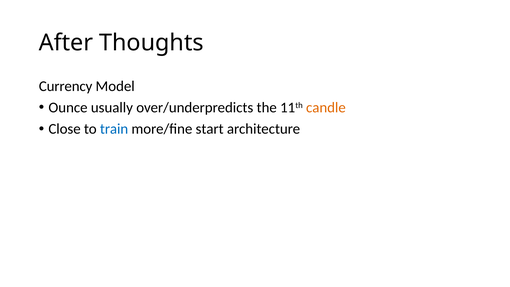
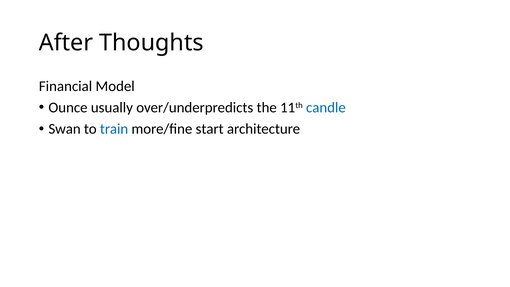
Currency: Currency -> Financial (66, 86)
candle colour: orange -> blue (326, 108)
Close: Close -> Swan (65, 129)
